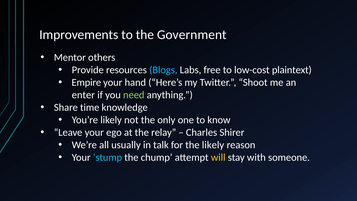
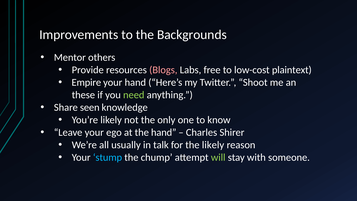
Government: Government -> Backgrounds (192, 35)
Blogs colour: light blue -> pink (163, 70)
enter: enter -> these (83, 95)
time: time -> seen (90, 107)
the relay: relay -> hand (164, 132)
will colour: yellow -> light green (218, 157)
